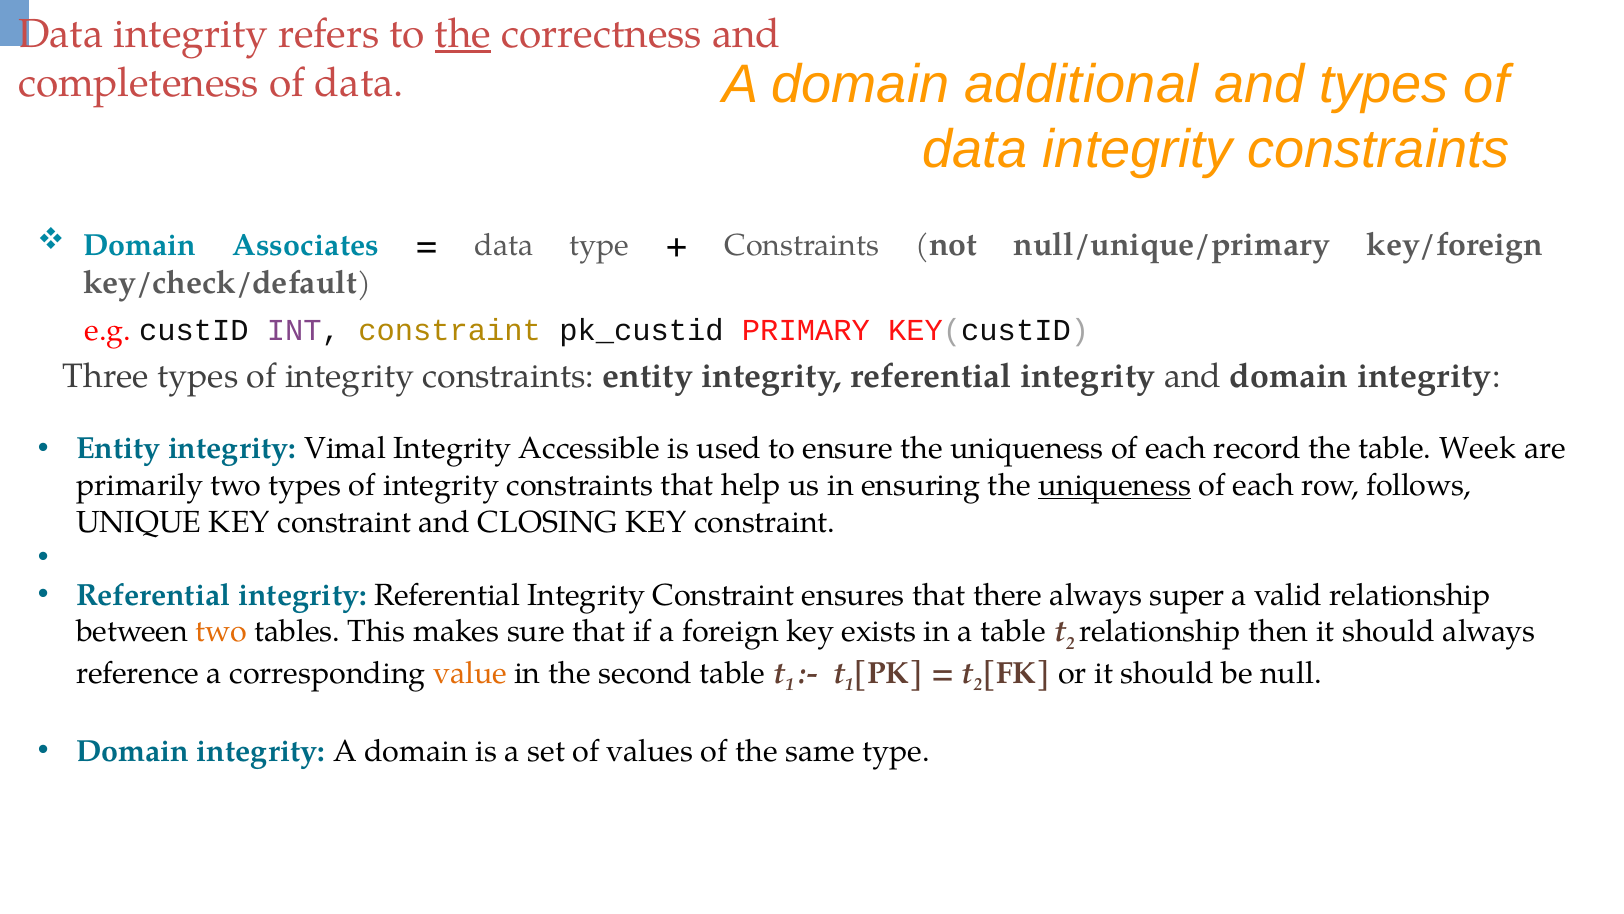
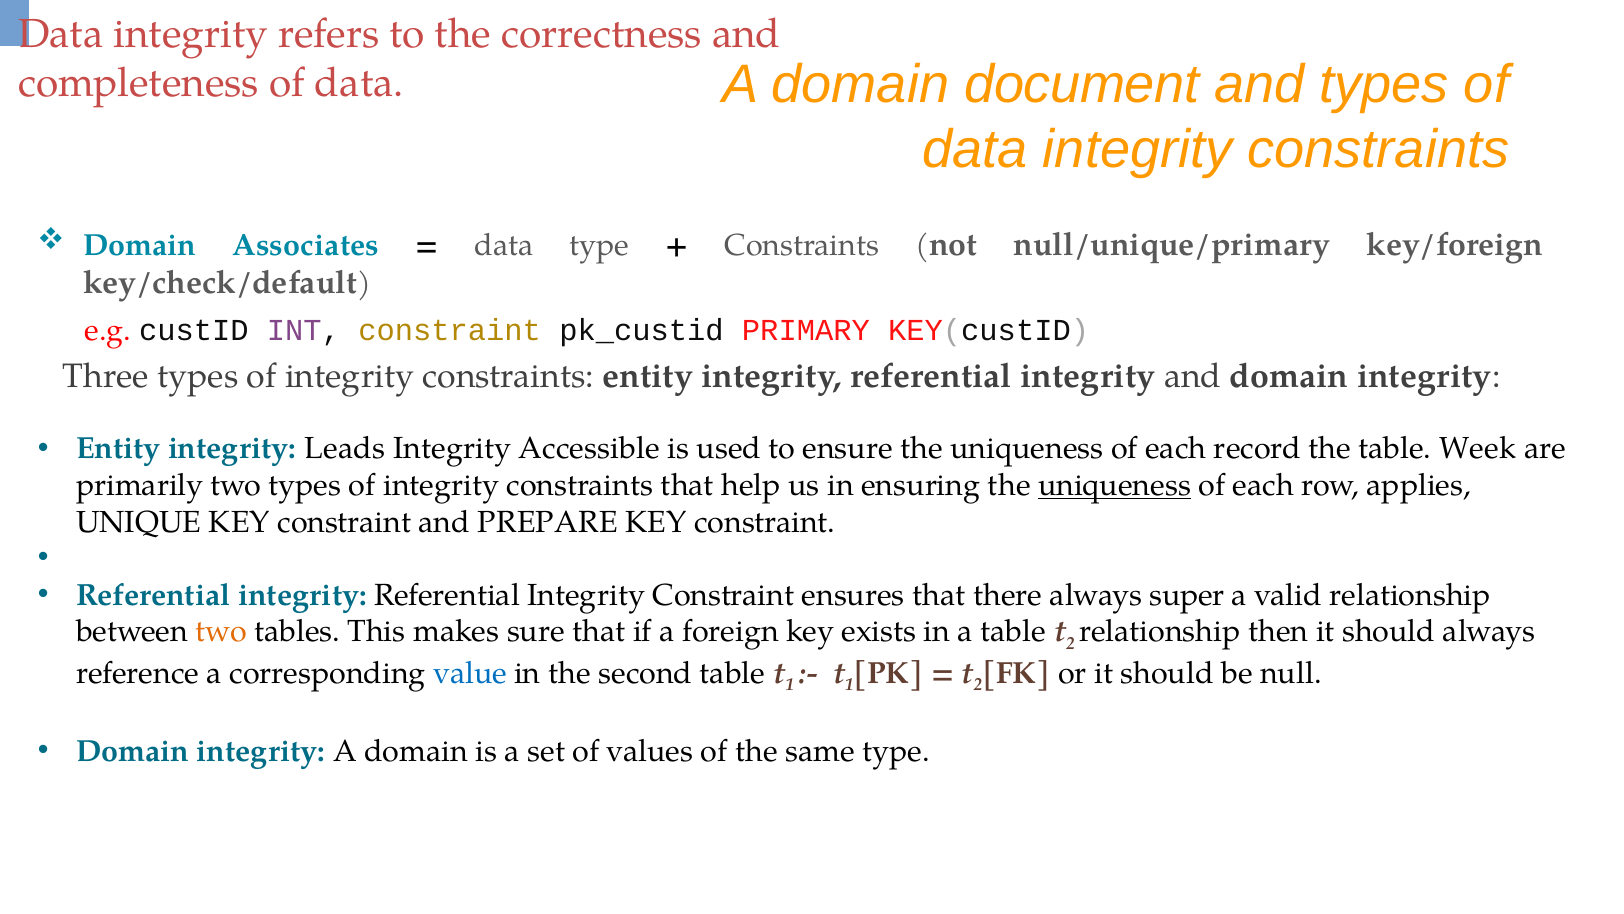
the underline: present -> none (463, 34)
additional: additional -> document (1082, 84)
Vimal: Vimal -> Leads (345, 449)
follows: follows -> applies (1419, 485)
CLOSING: CLOSING -> PREPARE (548, 522)
value colour: orange -> blue (470, 673)
